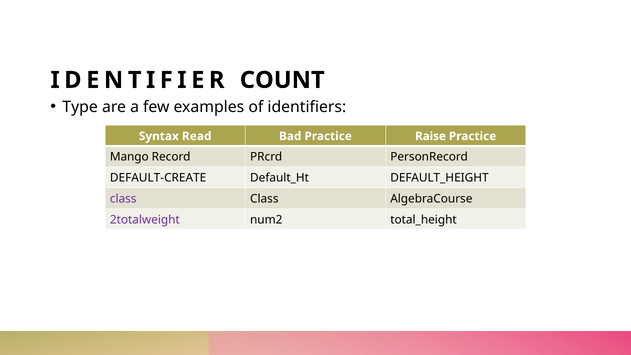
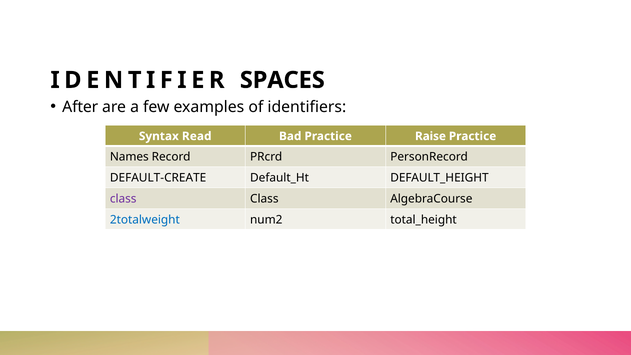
COUNT: COUNT -> SPACES (282, 80)
Type: Type -> After (80, 107)
Mango: Mango -> Names (129, 157)
2totalweight colour: purple -> blue (145, 220)
